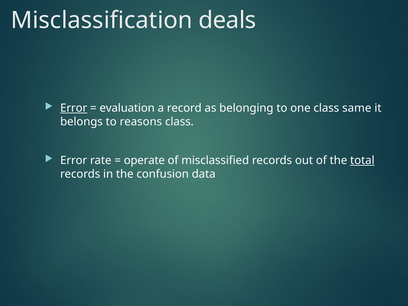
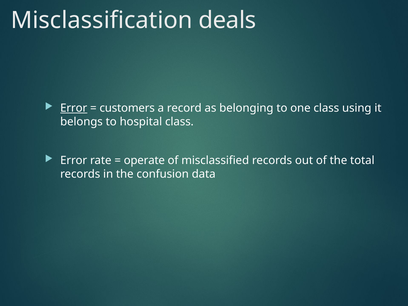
evaluation: evaluation -> customers (127, 108)
same: same -> using (357, 108)
reasons: reasons -> hospital (141, 122)
total underline: present -> none (362, 160)
